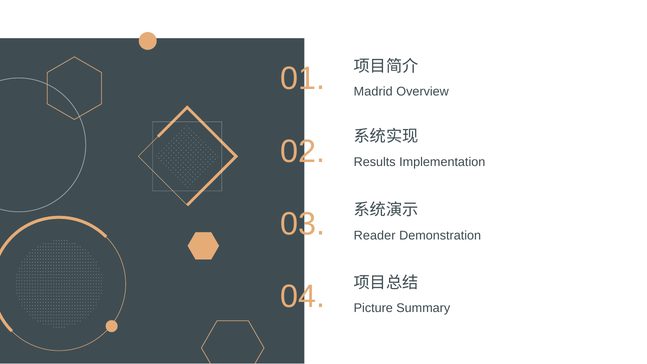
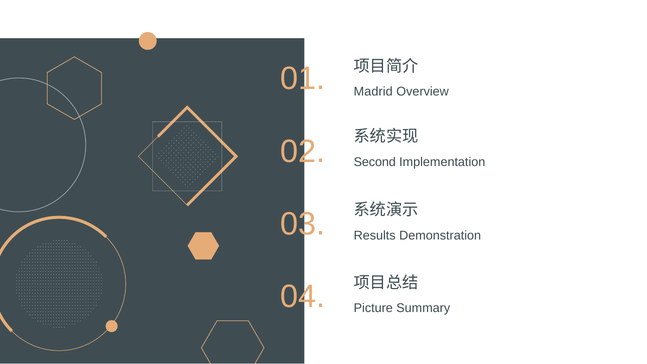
Results: Results -> Second (375, 162)
Reader: Reader -> Results (375, 235)
